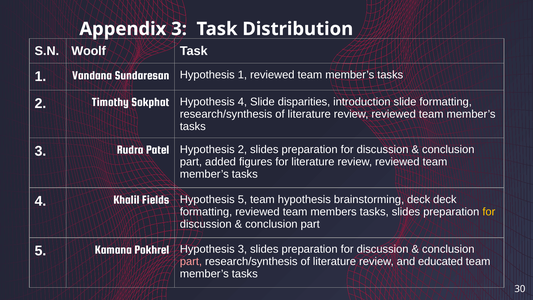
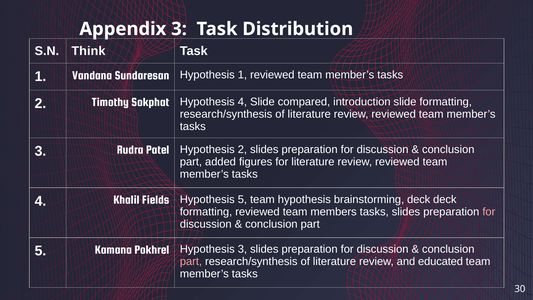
Woolf: Woolf -> Think (88, 51)
disparities: disparities -> compared (304, 102)
for colour: yellow -> pink (489, 212)
